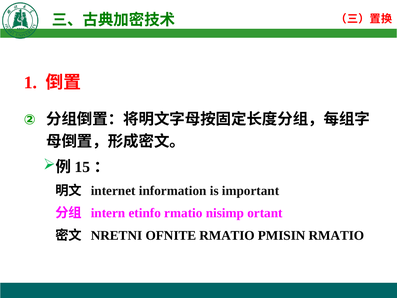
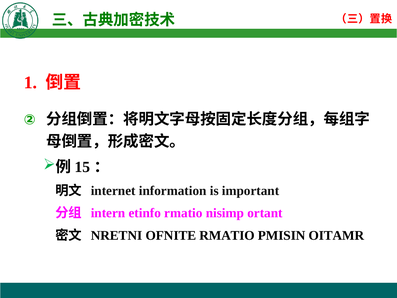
PMISIN RMATIO: RMATIO -> OITAMR (336, 235)
